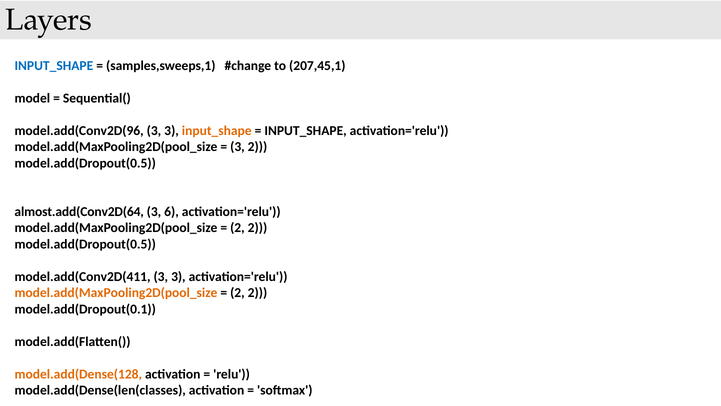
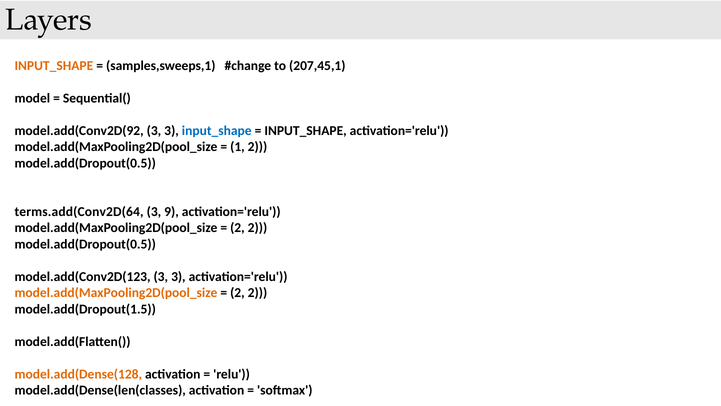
INPUT_SHAPE colour: blue -> orange (54, 66)
model.add(Conv2D(96: model.add(Conv2D(96 -> model.add(Conv2D(92 (79, 130)
input_shape colour: orange -> blue (217, 130)
3: 3 -> 1 (237, 147)
almost.add(Conv2D(64: almost.add(Conv2D(64 -> terms.add(Conv2D(64 (79, 212)
6: 6 -> 9 (171, 212)
model.add(Conv2D(411: model.add(Conv2D(411 -> model.add(Conv2D(123 (83, 276)
model.add(Dropout(0.1: model.add(Dropout(0.1 -> model.add(Dropout(1.5 (85, 309)
